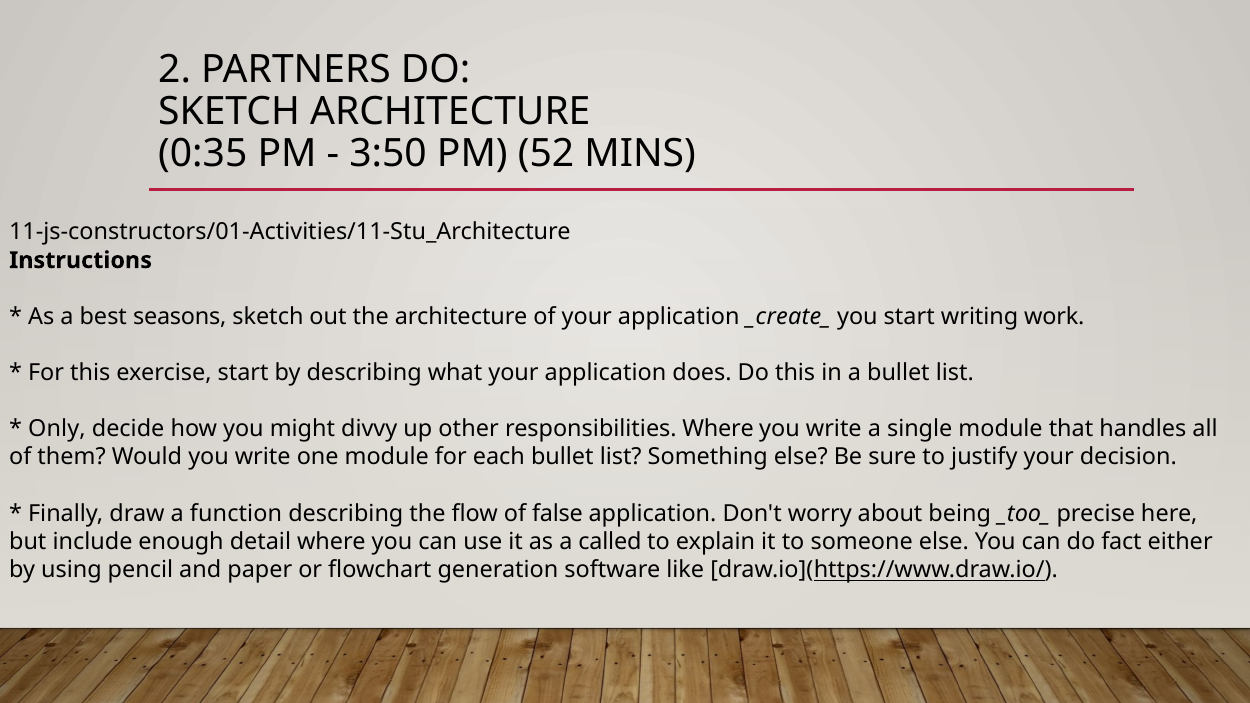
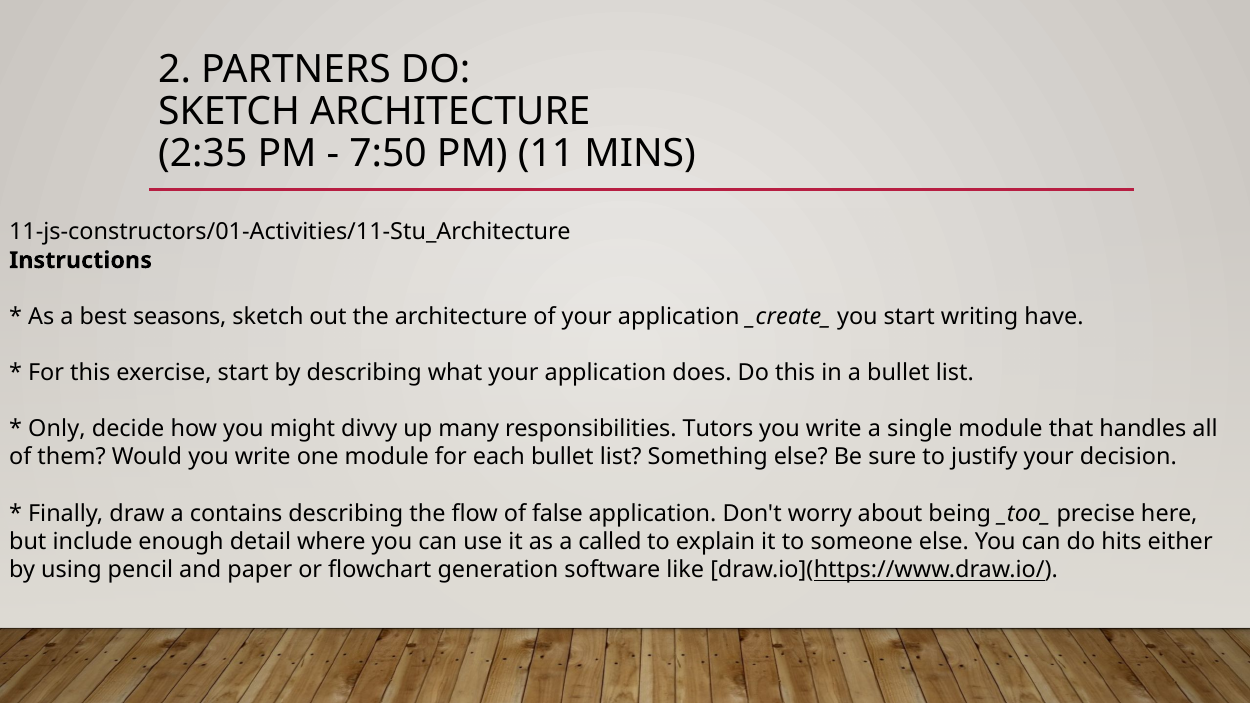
0:35: 0:35 -> 2:35 (203, 154)
3:50: 3:50 -> 7:50 (388, 154)
52: 52 -> 11 (546, 154)
work: work -> have (1054, 317)
other: other -> many (469, 429)
responsibilities Where: Where -> Tutors (718, 429)
function: function -> contains (236, 513)
fact: fact -> hits (1121, 542)
